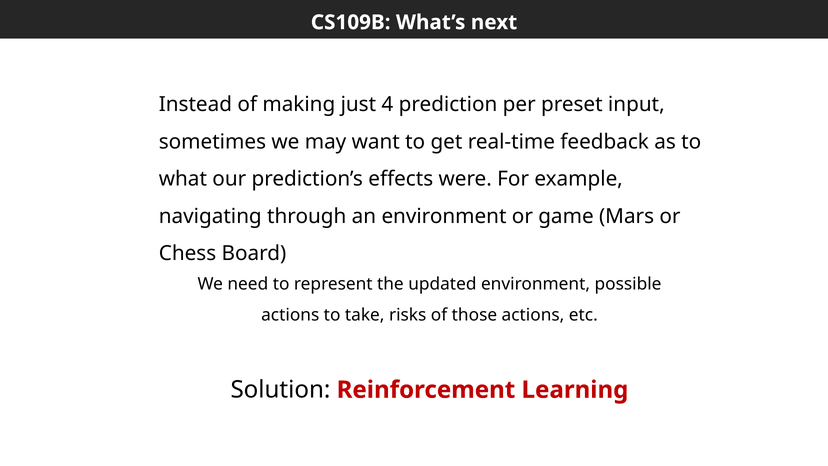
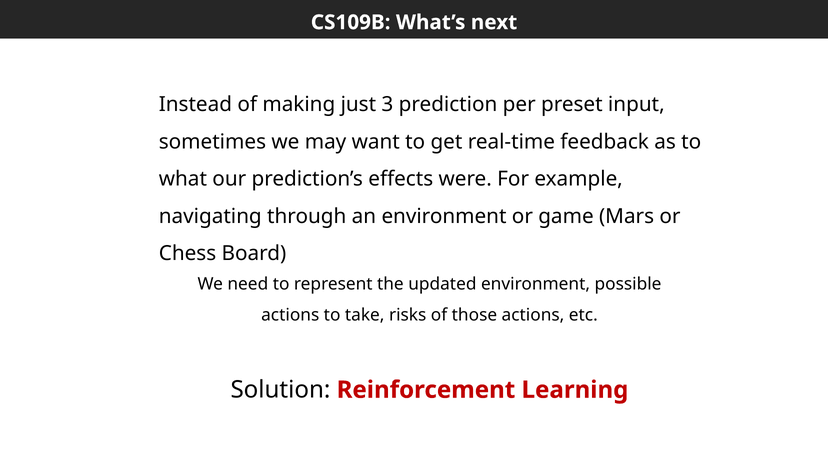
4: 4 -> 3 (387, 104)
